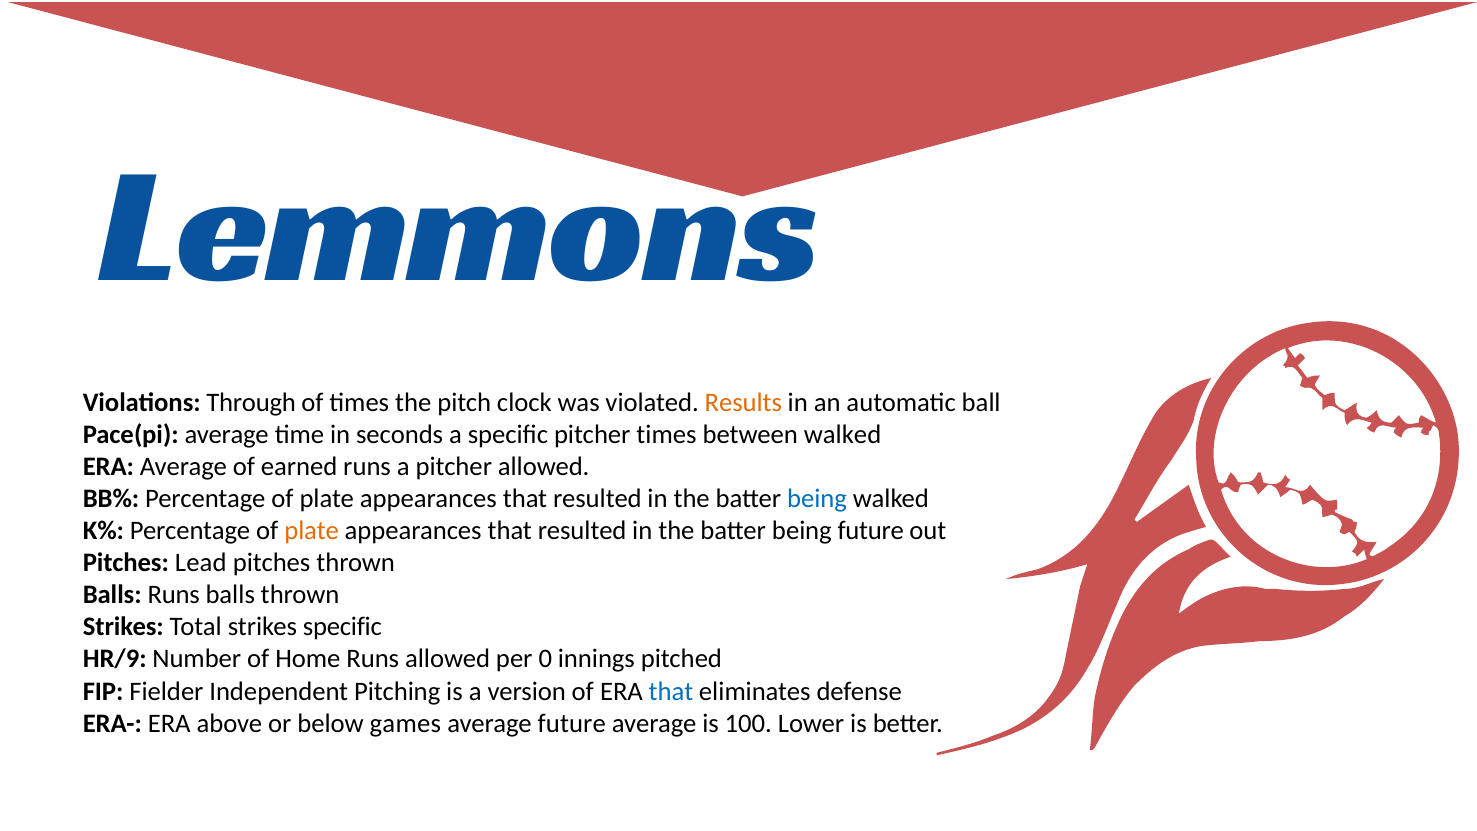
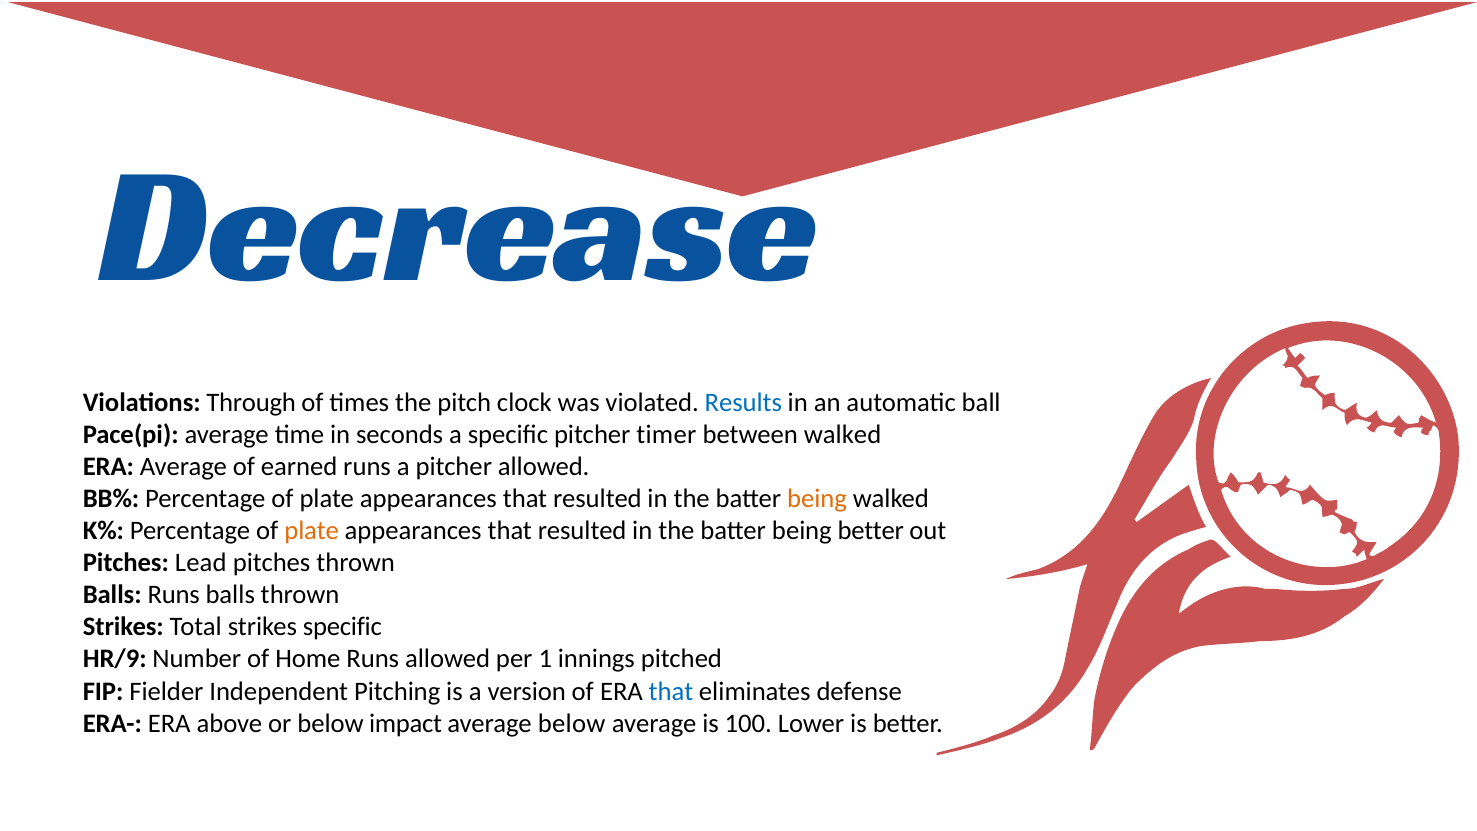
Lemmons: Lemmons -> Decrease (459, 225)
Results colour: orange -> blue (743, 403)
pitcher times: times -> timer (666, 435)
being colour: blue -> orange (817, 499)
being future: future -> better (871, 531)
0: 0 -> 1 (545, 659)
games: games -> impact (406, 723)
average future: future -> below (572, 723)
